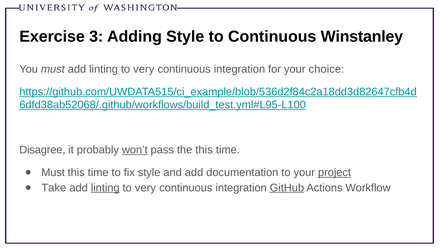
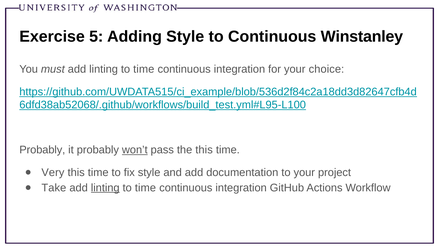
3: 3 -> 5 (96, 36)
very: very -> time (144, 69)
Disagree: Disagree -> Probably (42, 150)
Must: Must -> Very (53, 172)
project underline: present -> none (335, 172)
very: very -> time (145, 187)
GitHub underline: present -> none (287, 187)
